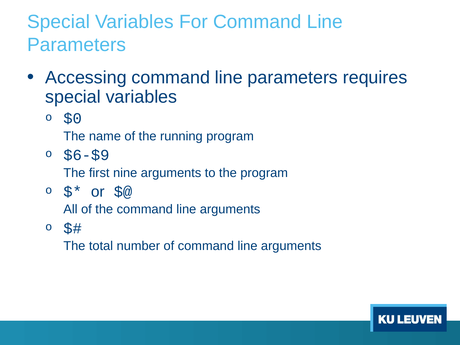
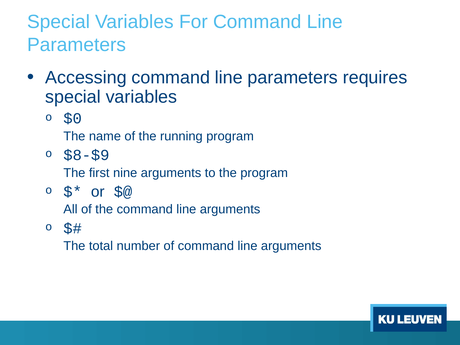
$6-$9: $6-$9 -> $8-$9 (86, 155)
